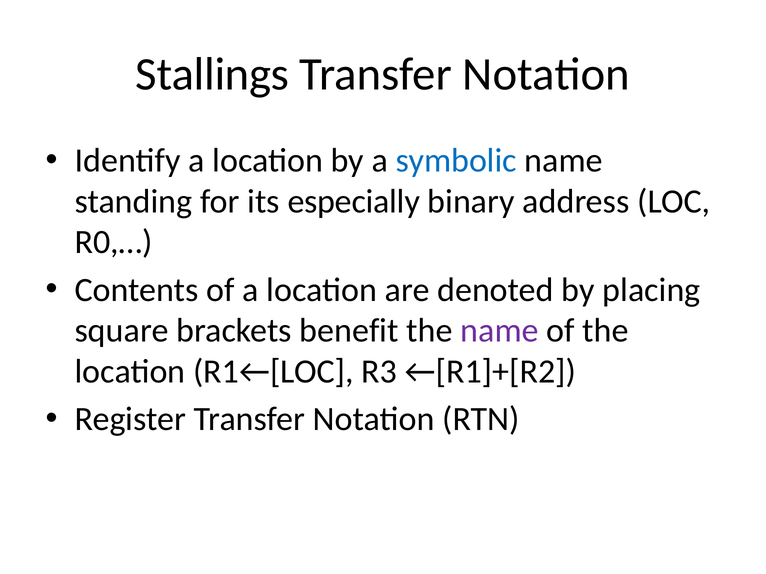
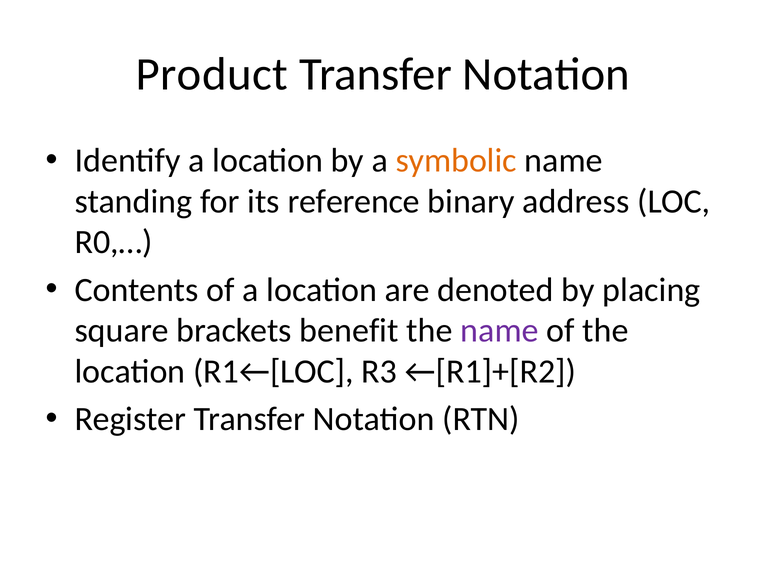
Stallings: Stallings -> Product (212, 74)
symbolic colour: blue -> orange (456, 161)
especially: especially -> reference (354, 202)
